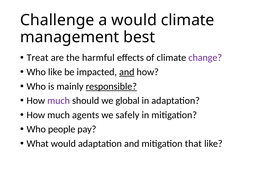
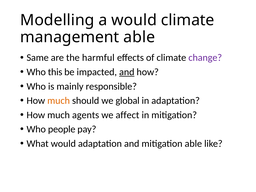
Challenge: Challenge -> Modelling (57, 20)
management best: best -> able (139, 37)
Treat: Treat -> Same (38, 58)
Who like: like -> this (55, 72)
responsible underline: present -> none (111, 86)
much colour: purple -> orange (59, 101)
safely: safely -> affect (127, 115)
mitigation that: that -> able (193, 144)
